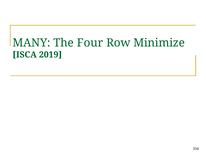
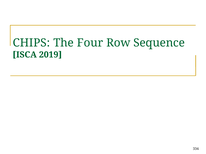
MANY: MANY -> CHIPS (31, 43)
Minimize: Minimize -> Sequence (159, 43)
